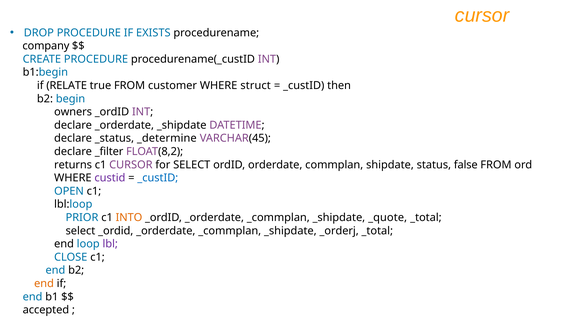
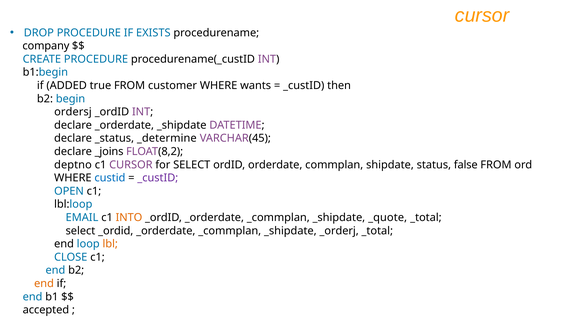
RELATE: RELATE -> ADDED (67, 86)
struct: struct -> wants (256, 86)
owners: owners -> ordersj (73, 112)
_filter: _filter -> _joins (109, 152)
returns: returns -> deptno (73, 165)
custid colour: purple -> blue (110, 178)
_custID colour: blue -> purple (158, 178)
PRIOR: PRIOR -> EMAIL (82, 218)
lbl colour: purple -> orange (110, 244)
